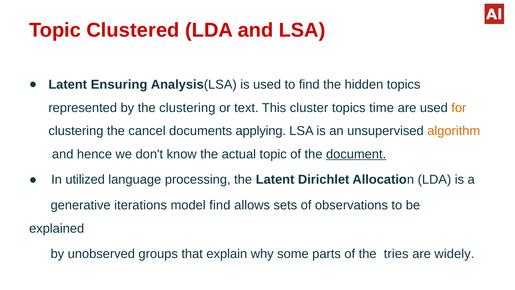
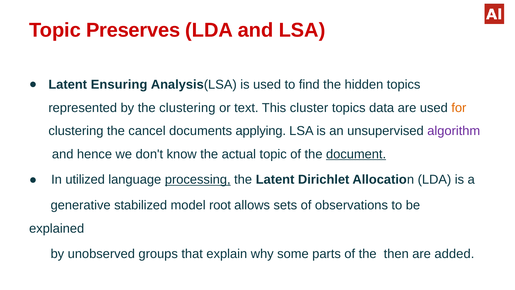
Clustered: Clustered -> Preserves (133, 30)
time: time -> data (382, 108)
algorithm colour: orange -> purple (454, 131)
processing underline: none -> present (198, 180)
iterations: iterations -> stabilized (141, 205)
model find: find -> root (220, 205)
tries: tries -> then (396, 254)
widely: widely -> added (454, 254)
